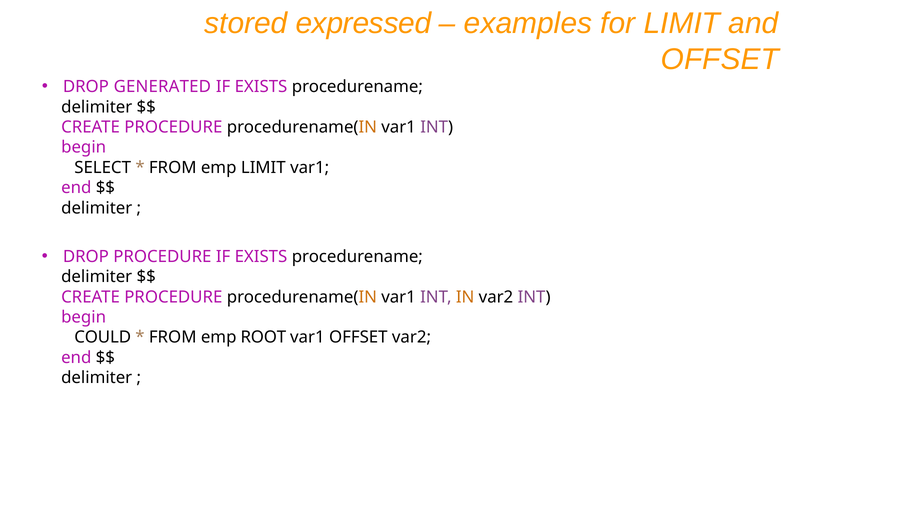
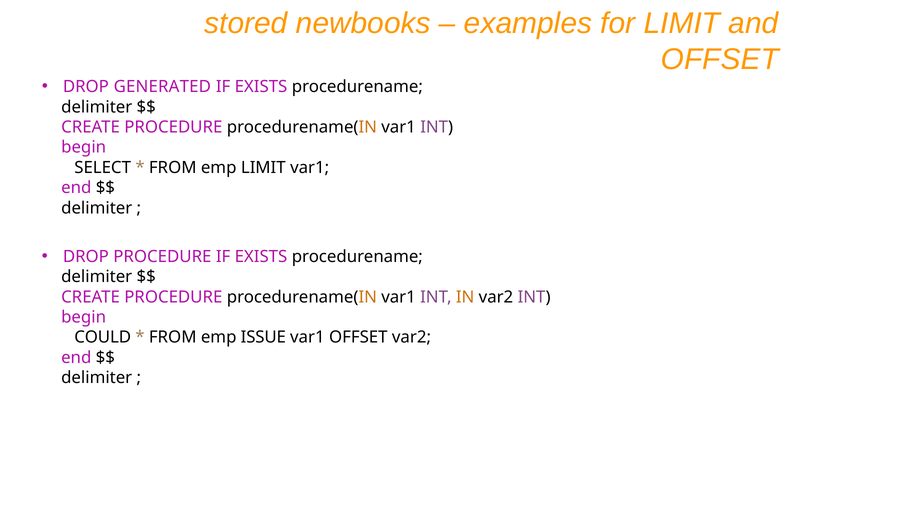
expressed: expressed -> newbooks (363, 23)
ROOT: ROOT -> ISSUE (263, 337)
